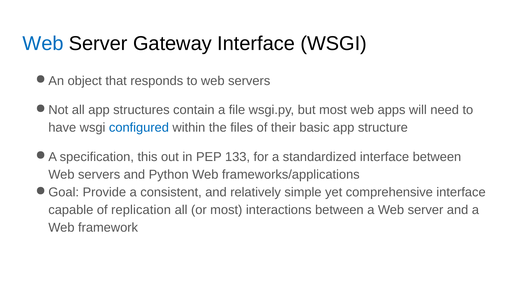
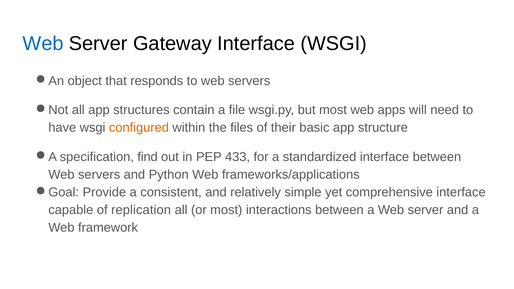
configured colour: blue -> orange (139, 128)
this: this -> find (148, 157)
133: 133 -> 433 (238, 157)
